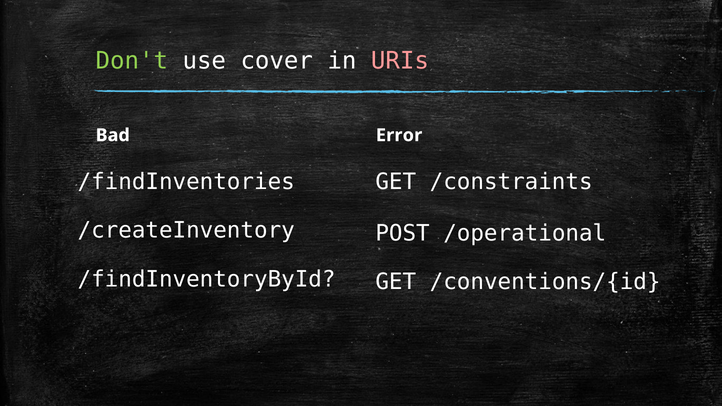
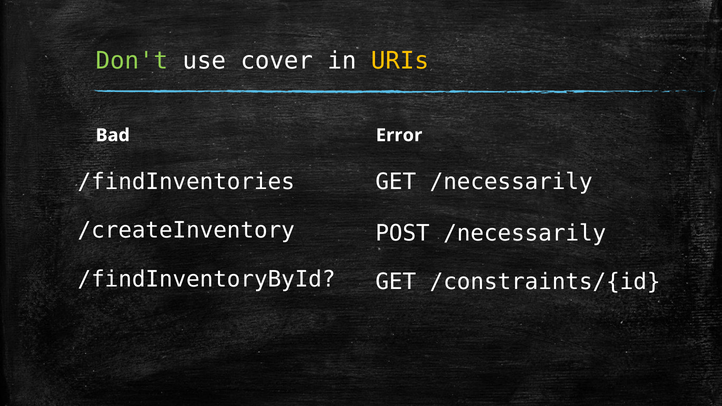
URIs colour: pink -> yellow (400, 61)
GET /constraints: /constraints -> /necessarily (511, 182)
POST /operational: /operational -> /necessarily (525, 233)
/conventions/{id: /conventions/{id -> /constraints/{id (545, 282)
